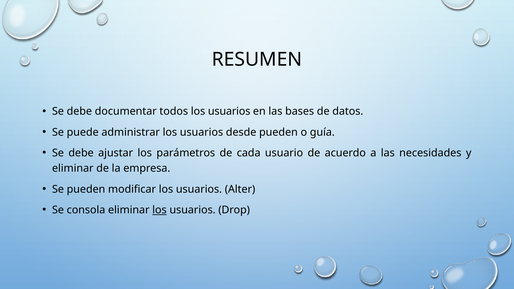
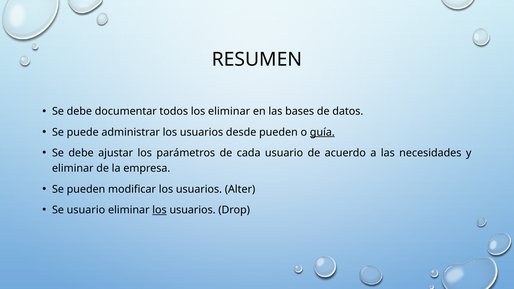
todos los usuarios: usuarios -> eliminar (229, 111)
guía underline: none -> present (322, 132)
Se consola: consola -> usuario (86, 210)
